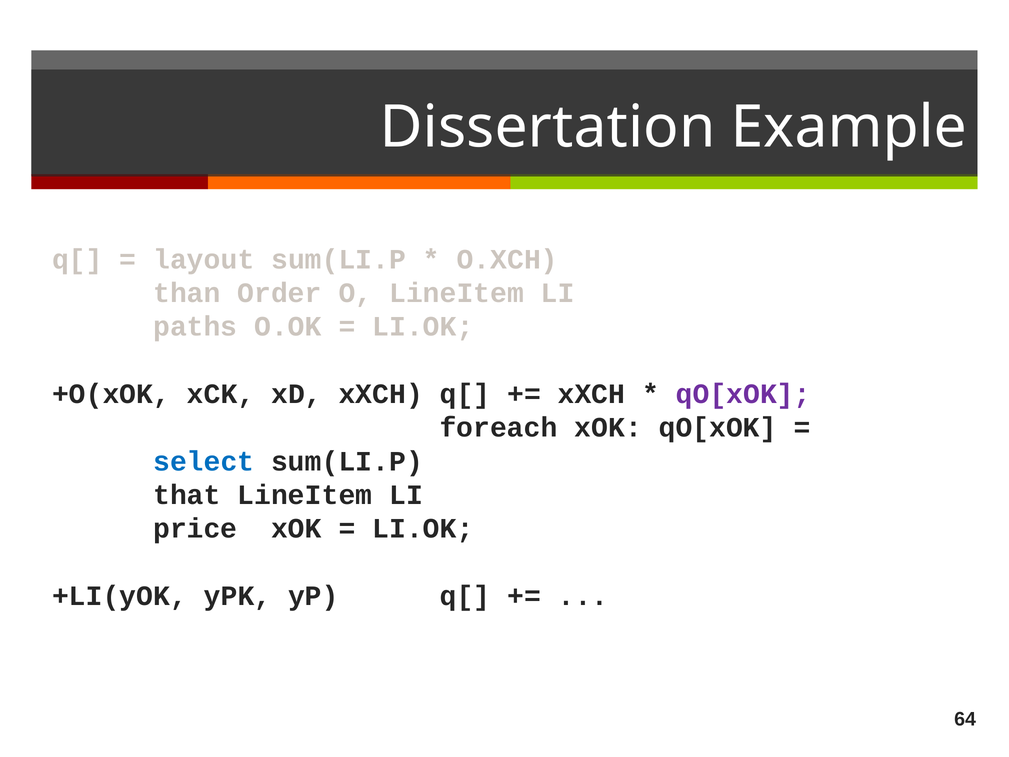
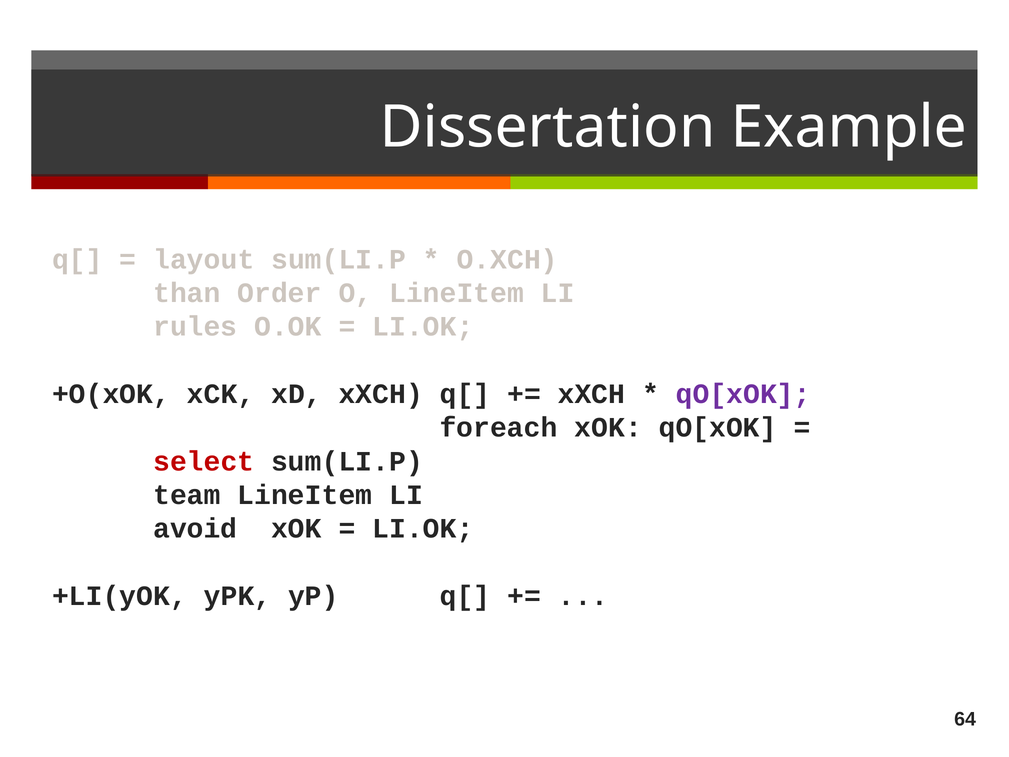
paths: paths -> rules (195, 327)
select colour: blue -> red (204, 461)
that: that -> team (187, 495)
price: price -> avoid (195, 528)
